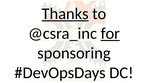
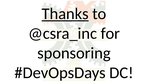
for underline: present -> none (110, 34)
